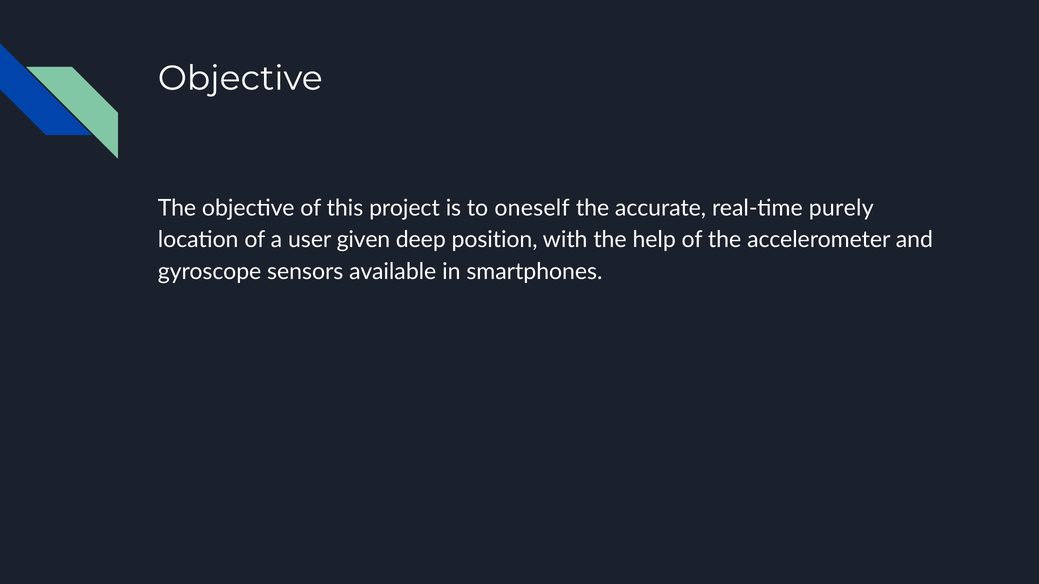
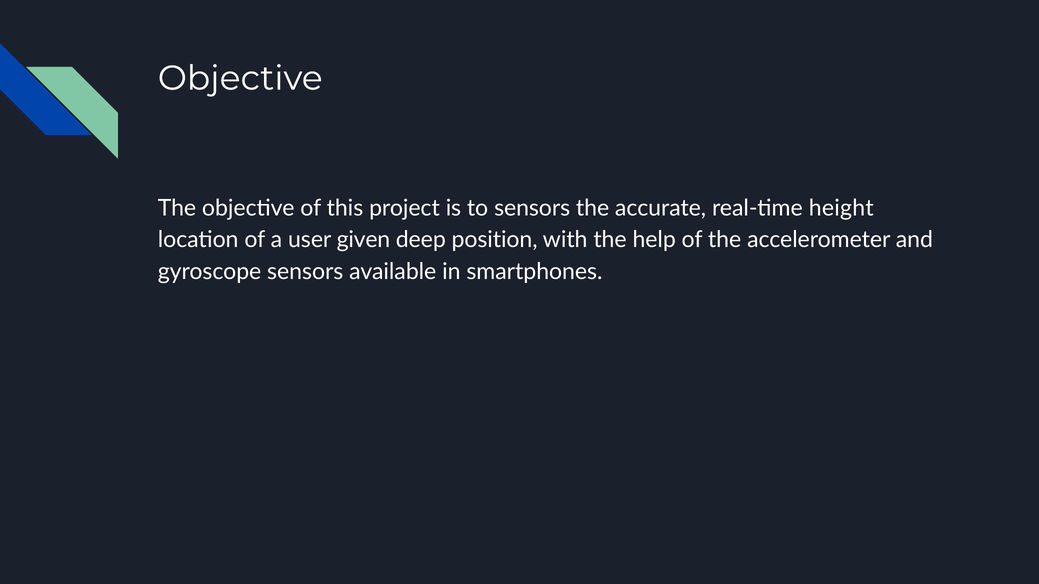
to oneself: oneself -> sensors (532, 208)
purely: purely -> height (841, 208)
